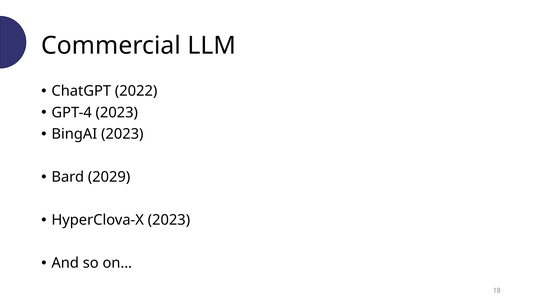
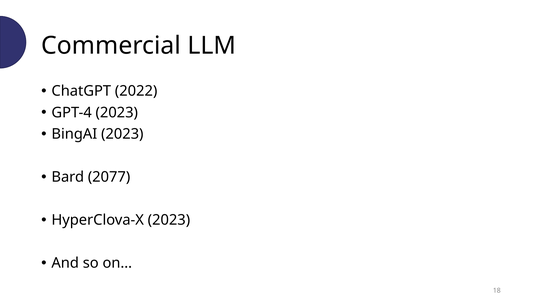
2029: 2029 -> 2077 (109, 177)
